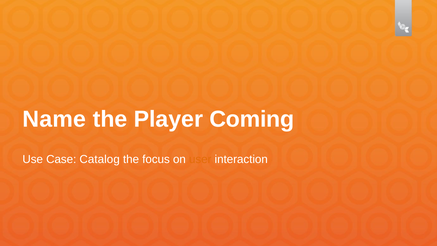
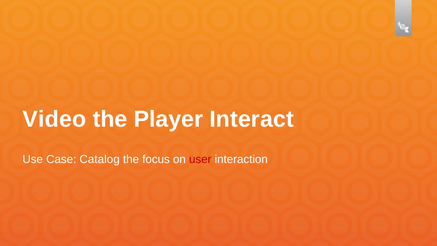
Name: Name -> Video (54, 119)
Coming: Coming -> Interact (252, 119)
user colour: orange -> red (200, 159)
